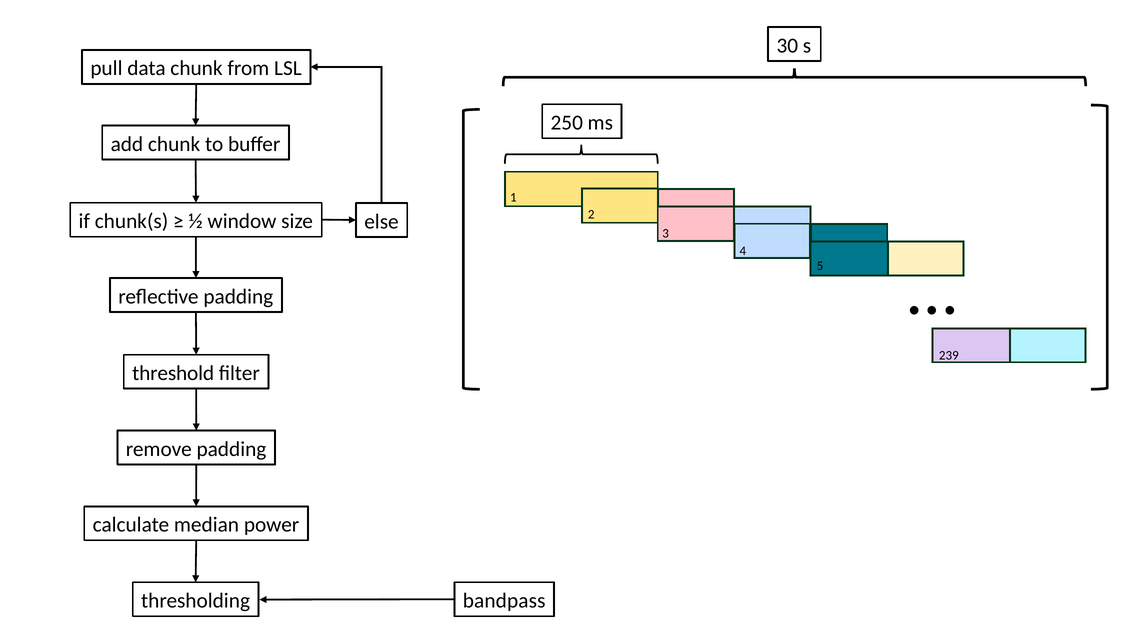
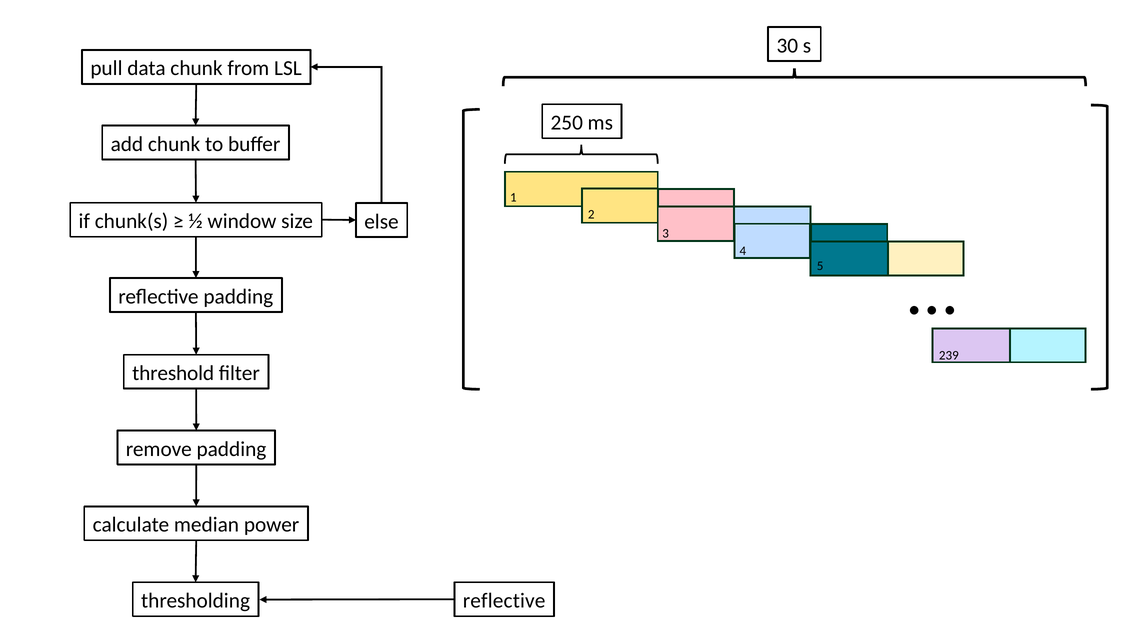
thresholding bandpass: bandpass -> reflective (504, 600)
